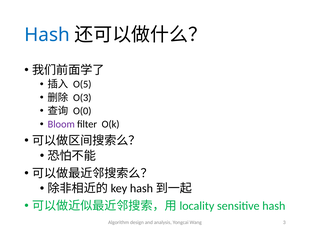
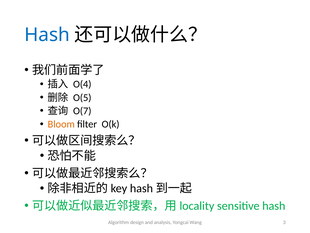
O(5: O(5 -> O(4 (82, 84)
O(3: O(3 -> O(5 (82, 97)
O(0: O(0 -> O(7 (82, 111)
Bloom colour: purple -> orange (61, 124)
